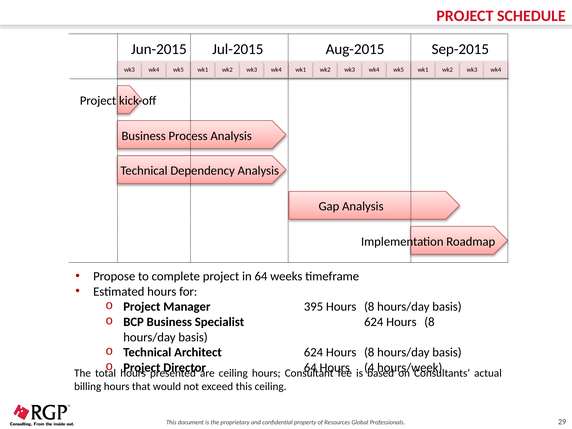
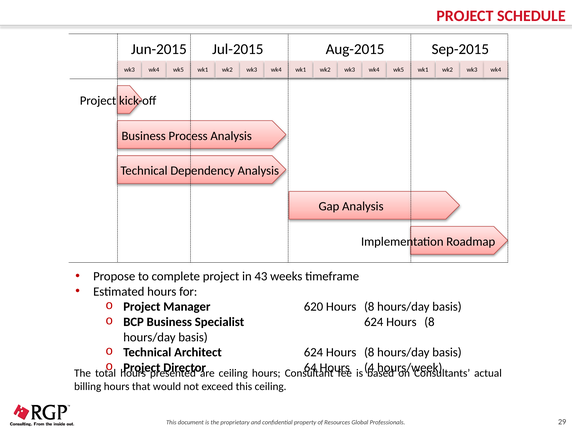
in 64: 64 -> 43 (261, 276)
395: 395 -> 620 (314, 307)
